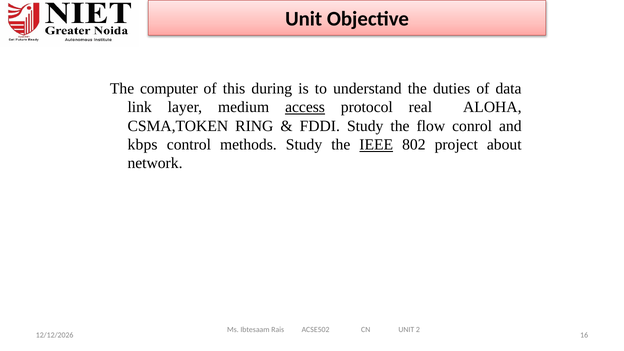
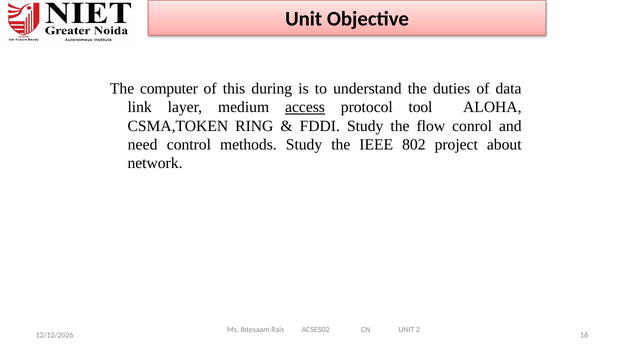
real: real -> tool (420, 107)
kbps: kbps -> need (143, 145)
IEEE underline: present -> none (376, 145)
